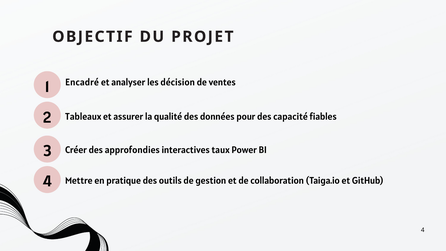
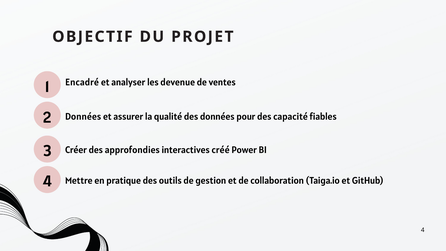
décision: décision -> devenue (178, 82)
Tableaux: Tableaux -> Données (83, 117)
taux: taux -> créé (221, 150)
